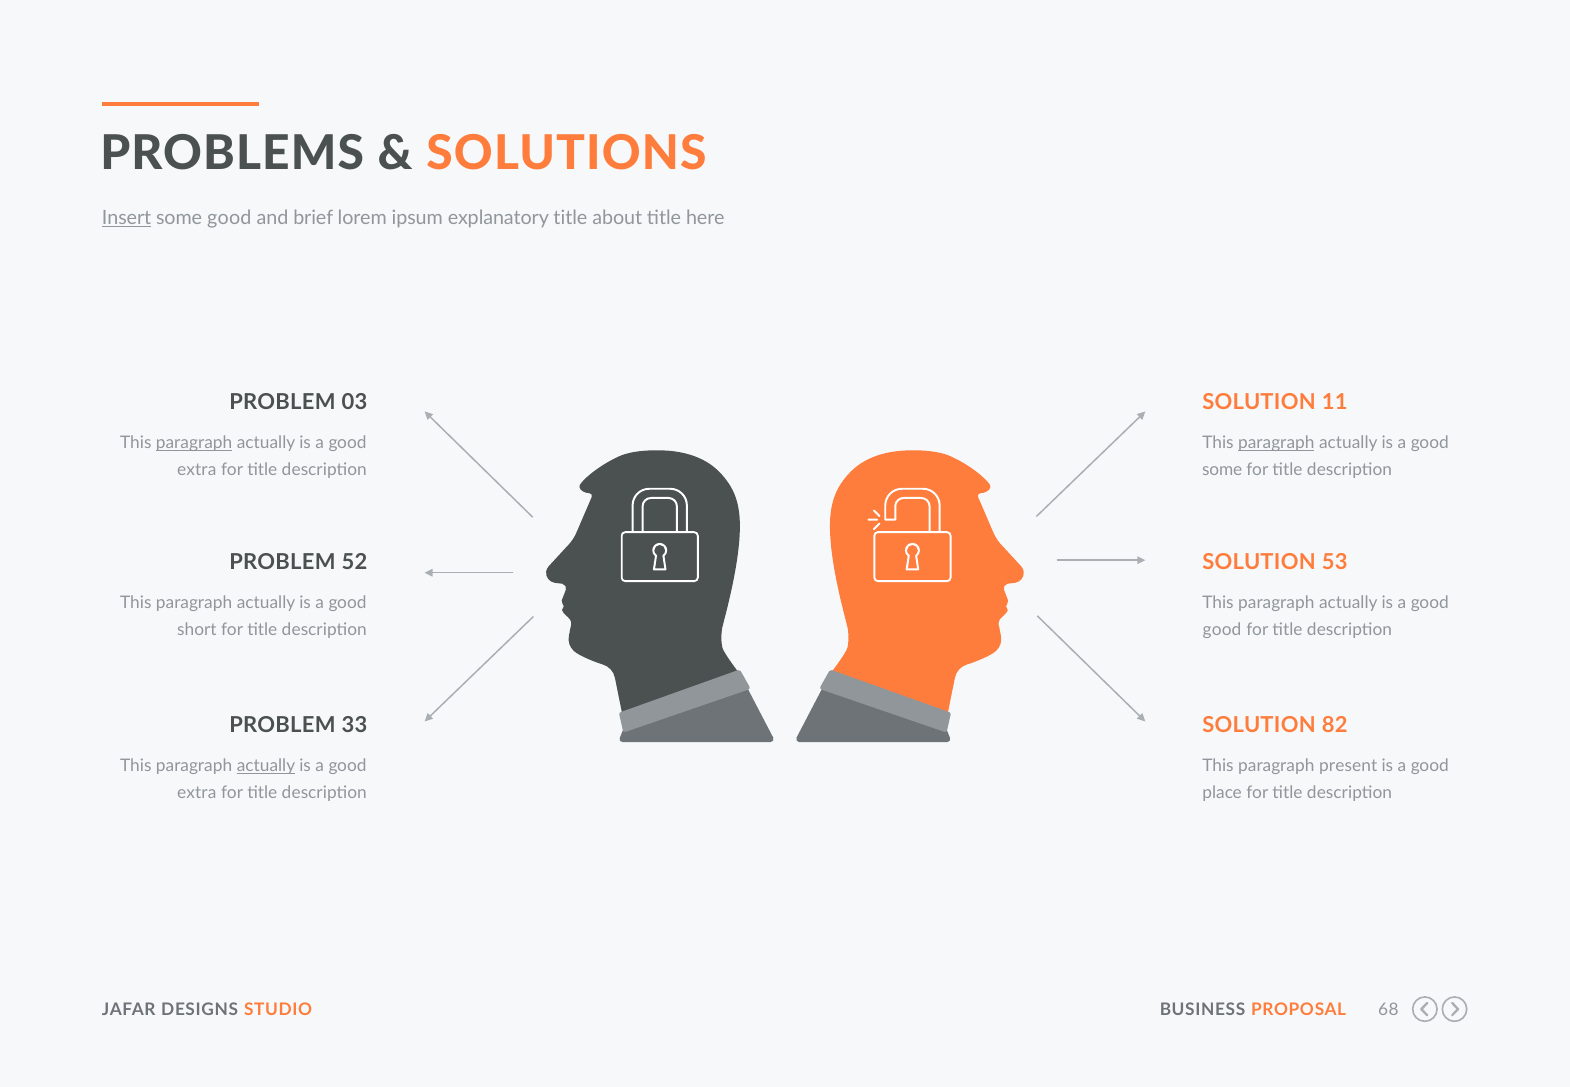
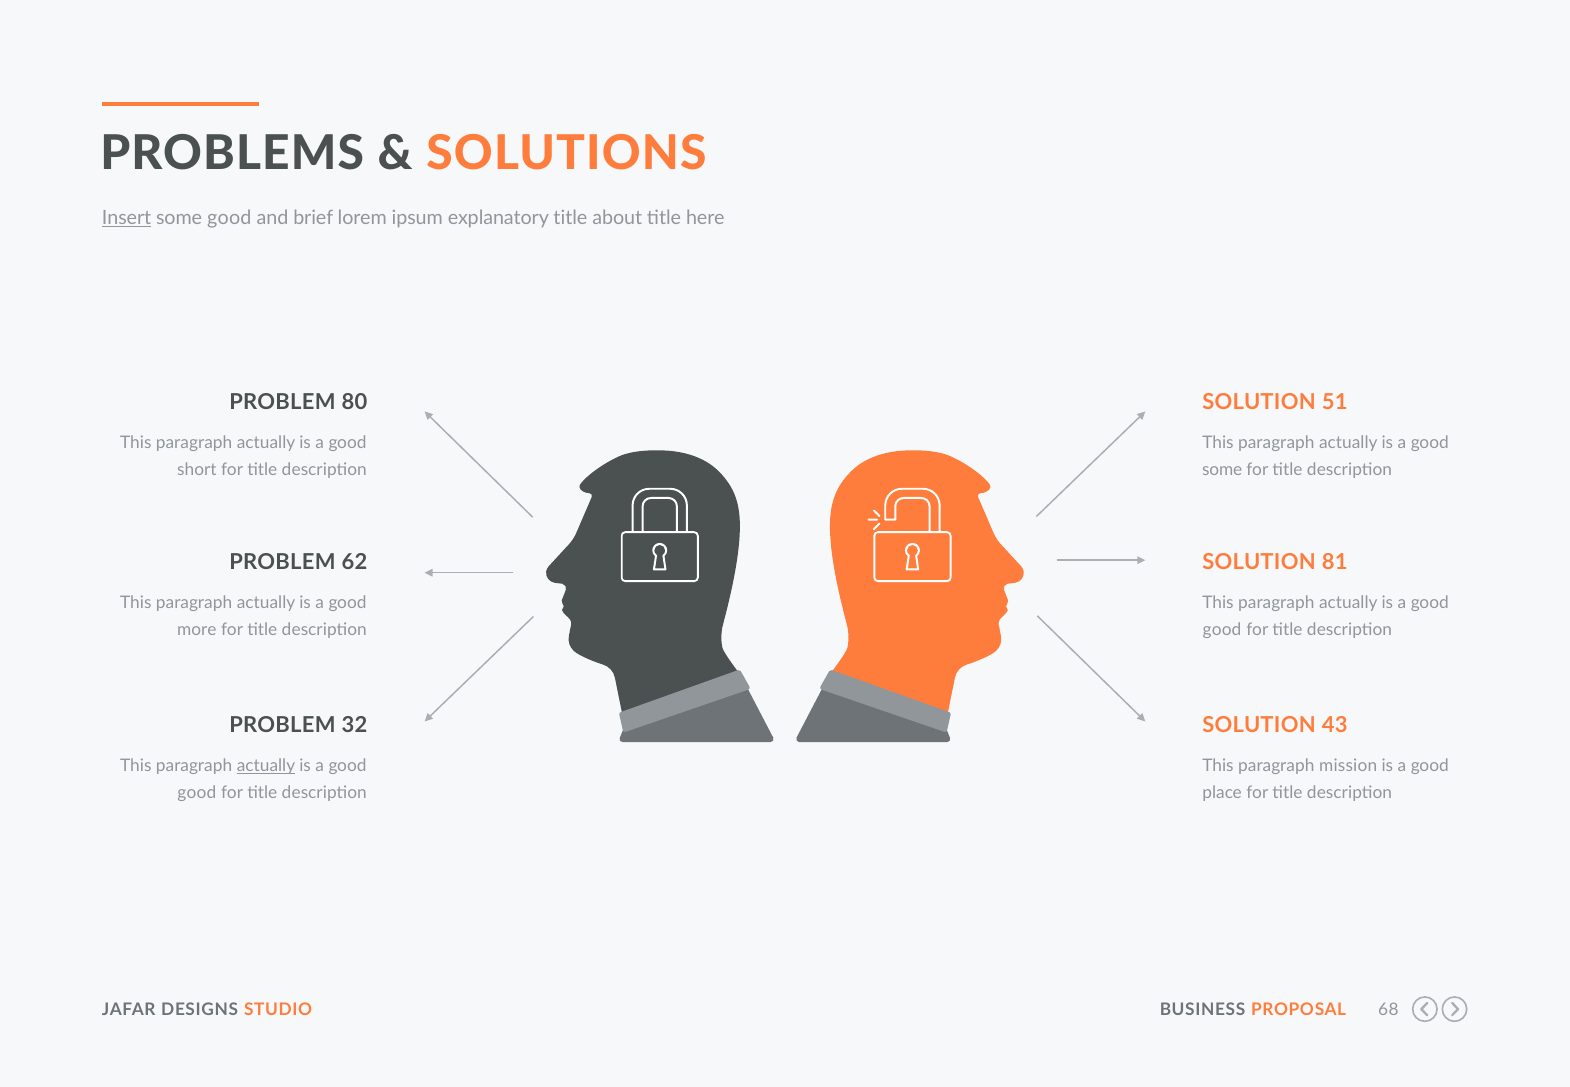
03: 03 -> 80 (354, 402)
11: 11 -> 51 (1335, 402)
paragraph underline: present -> none (194, 443)
paragraph underline: present -> none (1276, 443)
extra: extra -> short (197, 470)
52: 52 -> 62 (354, 562)
53: 53 -> 81 (1335, 562)
short: short -> more (197, 630)
33: 33 -> 32 (354, 725)
82: 82 -> 43 (1335, 725)
present: present -> mission (1348, 766)
extra: extra -> good (197, 793)
